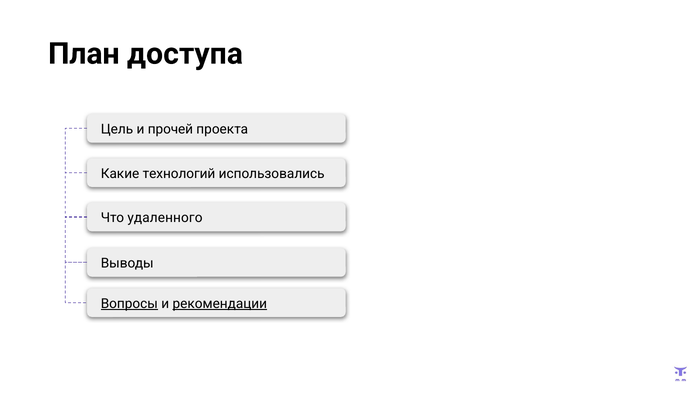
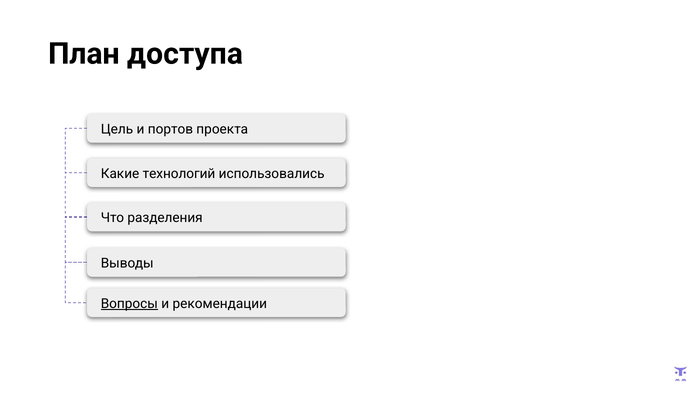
прочей: прочей -> портов (170, 129)
удаленного: удаленного -> разделения (165, 218)
рекомендации underline: present -> none (220, 304)
